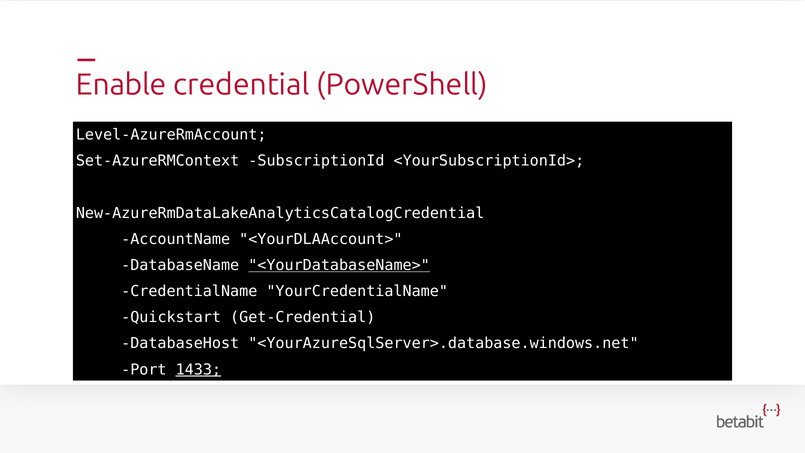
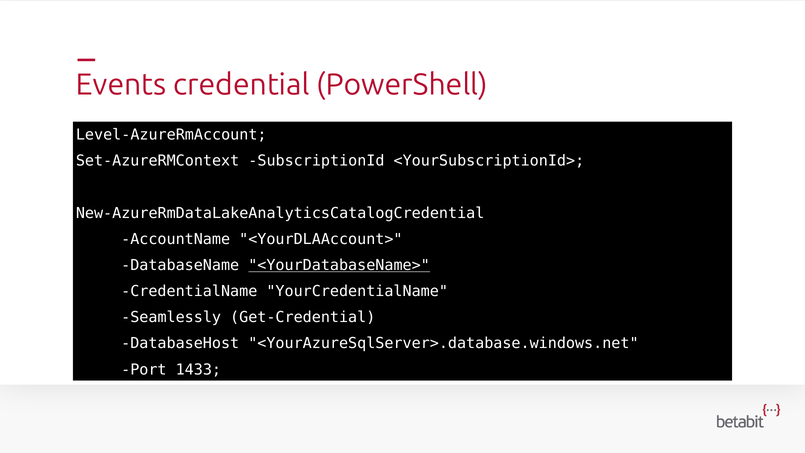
Enable: Enable -> Events (121, 85)
Quickstart: Quickstart -> Seamlessly (171, 317)
1433 underline: present -> none (198, 369)
